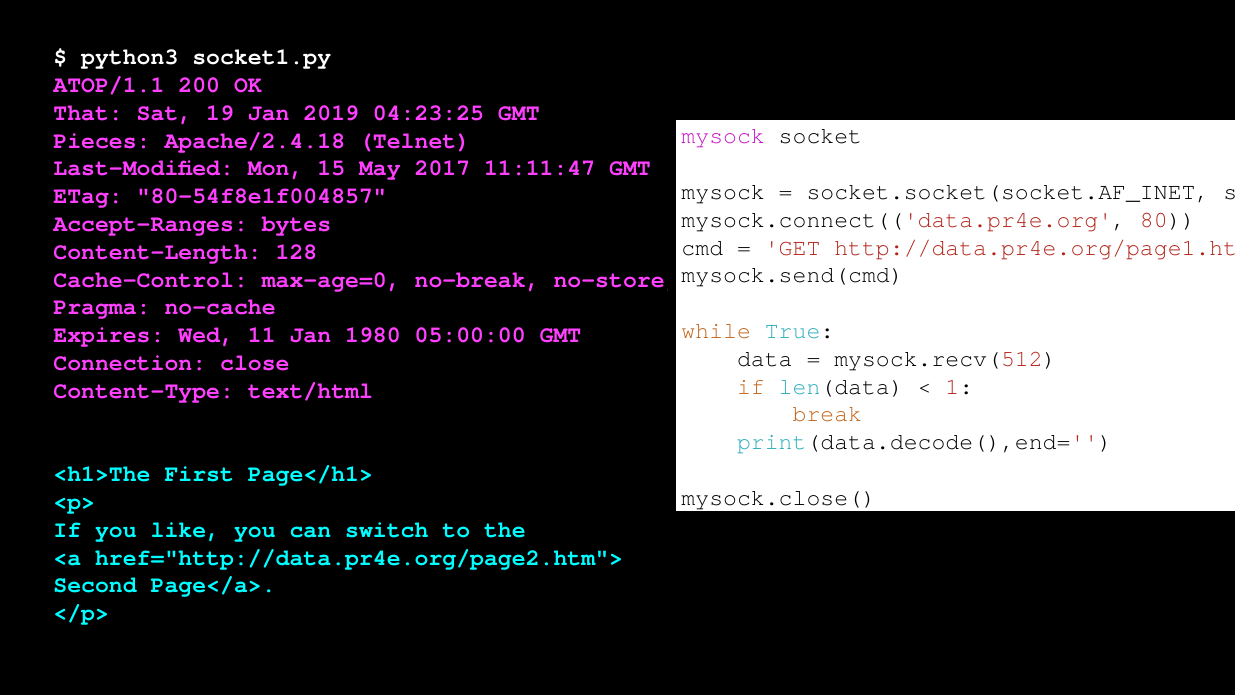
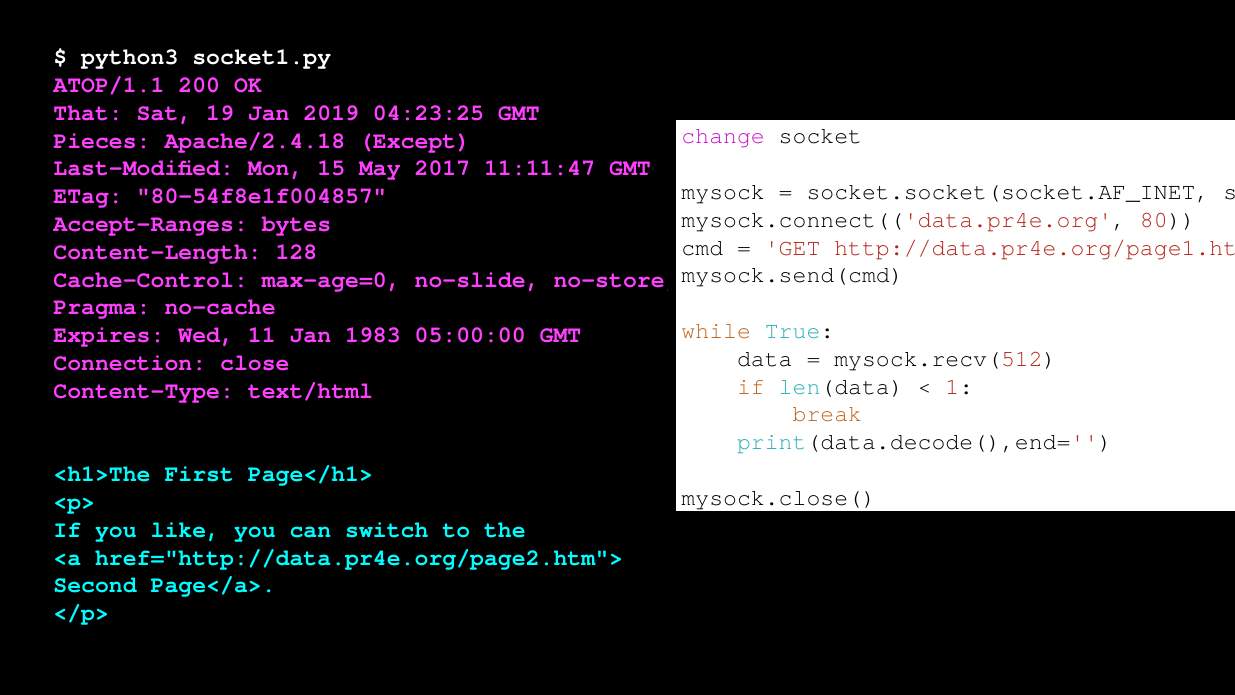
mysock: mysock -> change (723, 136)
Telnet: Telnet -> Except (415, 140)
no-break: no-break -> no-slide (477, 279)
1980: 1980 -> 1983 (373, 335)
